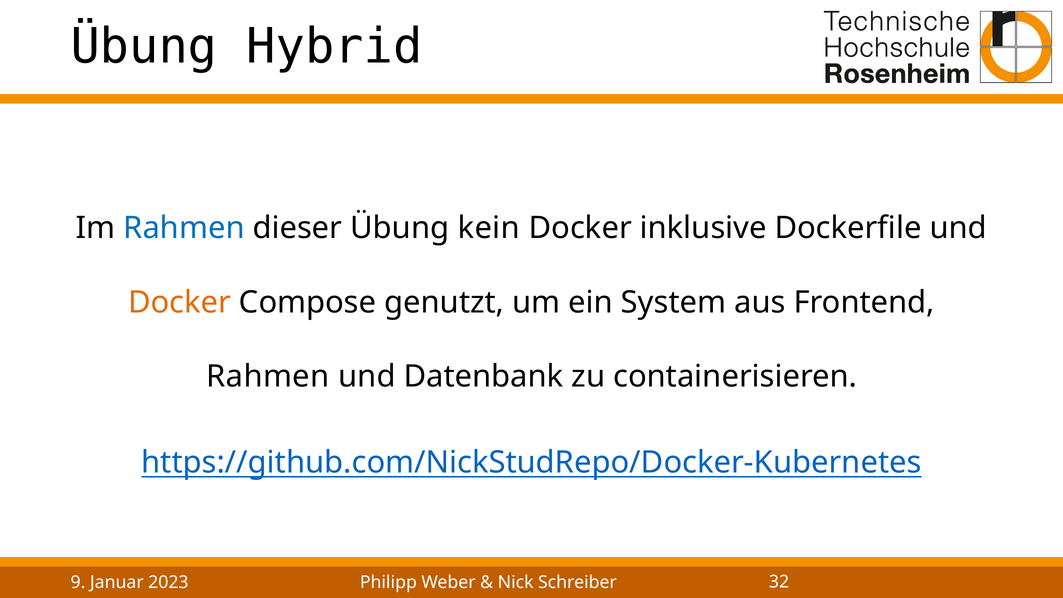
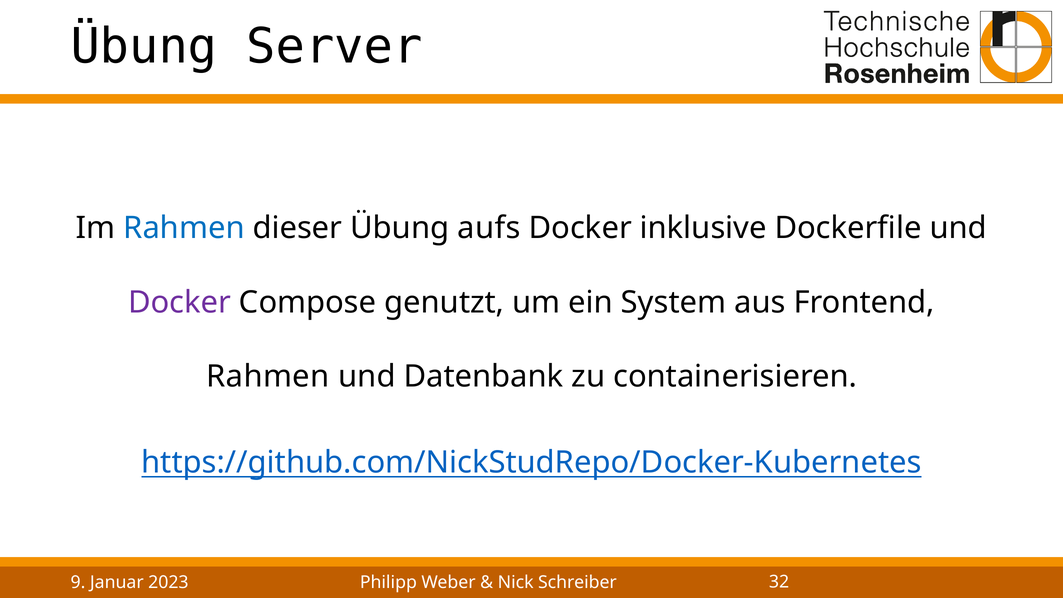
Hybrid: Hybrid -> Server (334, 47)
kein: kein -> aufs (489, 228)
Docker colour: orange -> purple (180, 302)
